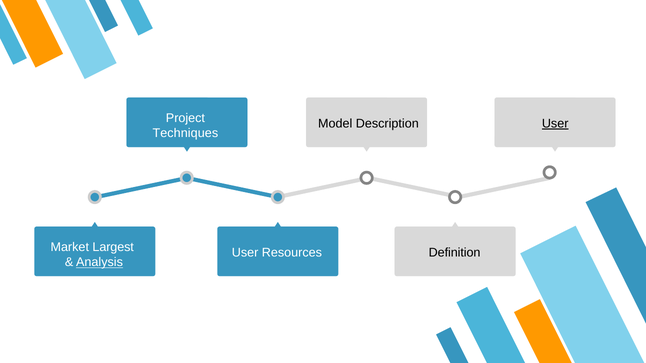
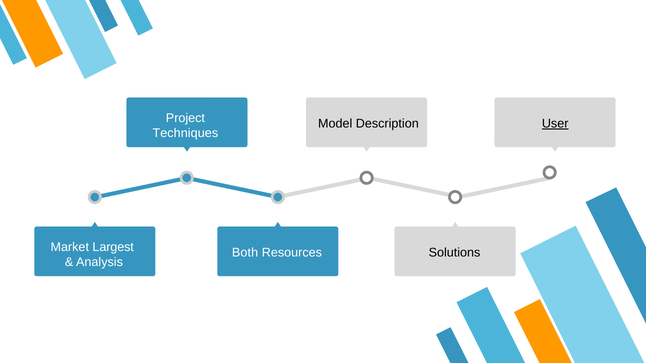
User: User -> Both (245, 253)
Definition: Definition -> Solutions (455, 253)
Analysis underline: present -> none (100, 263)
